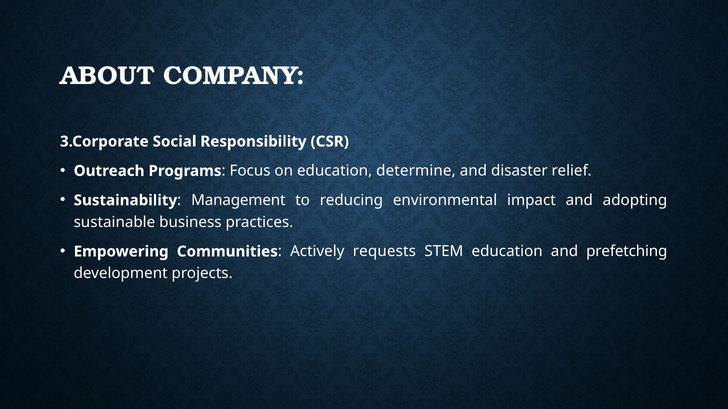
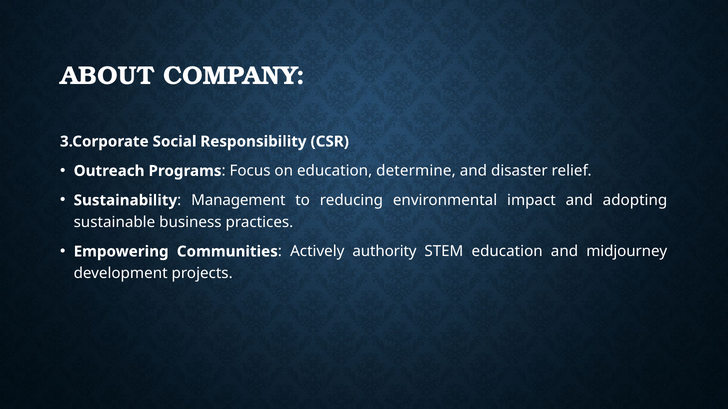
requests: requests -> authority (385, 252)
prefetching: prefetching -> midjourney (627, 252)
